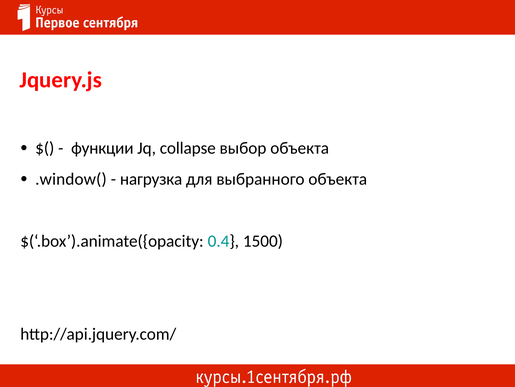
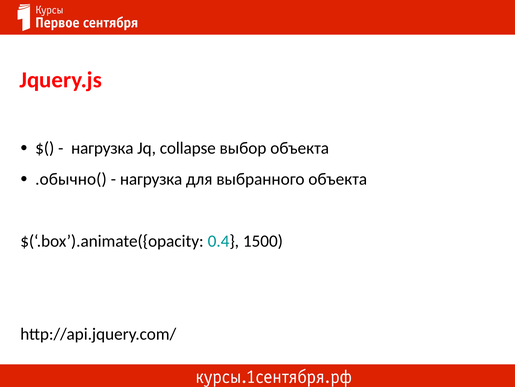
функции: функции -> нагрузка (102, 148)
.window(: .window( -> .обычно( (71, 179)
